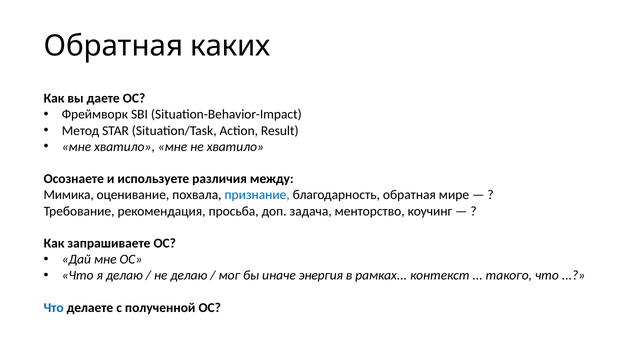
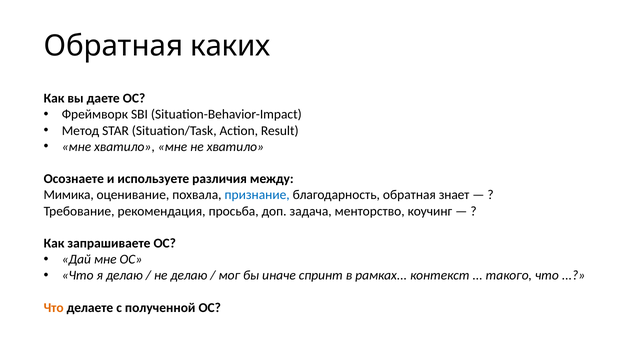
мире: мире -> знает (454, 195)
энергия: энергия -> спринт (321, 276)
Что colour: blue -> orange (54, 308)
